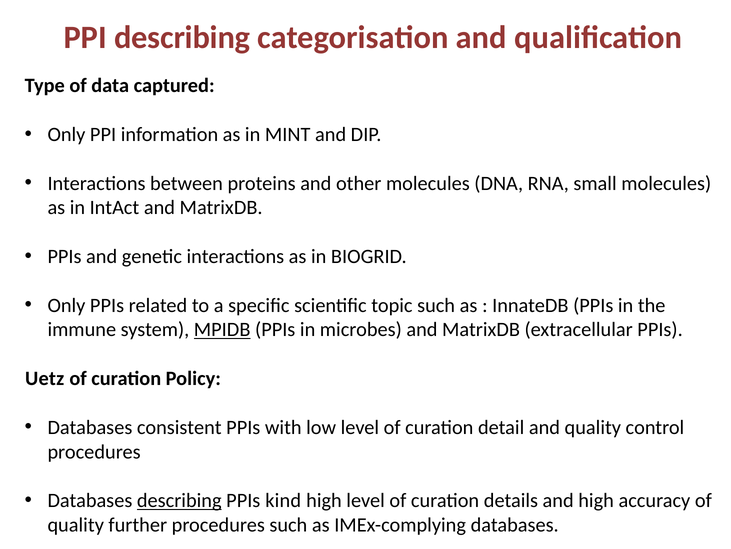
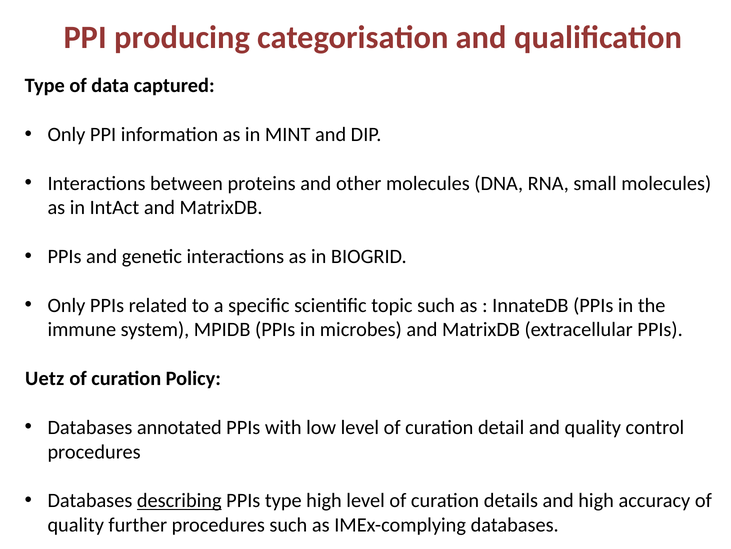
PPI describing: describing -> producing (182, 38)
MPIDB underline: present -> none (222, 329)
consistent: consistent -> annotated (179, 427)
PPIs kind: kind -> type (283, 500)
